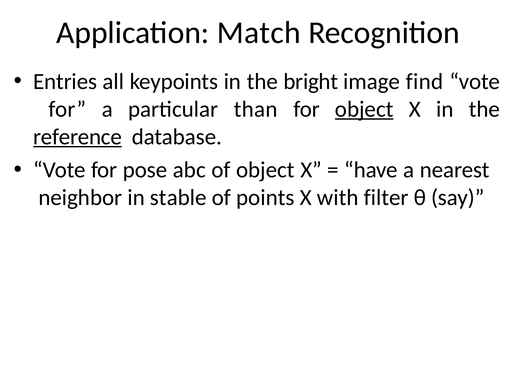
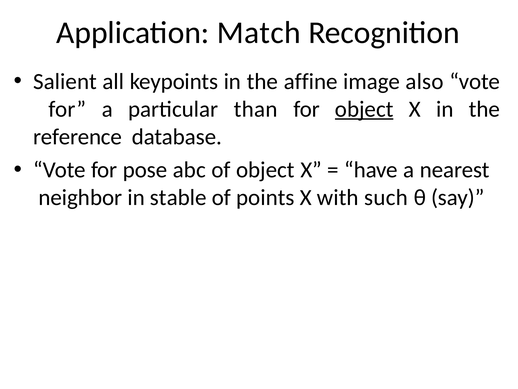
Entries: Entries -> Salient (65, 81)
bright: bright -> affine (311, 81)
find: find -> also (425, 81)
reference underline: present -> none (78, 137)
filter: filter -> such (386, 197)
